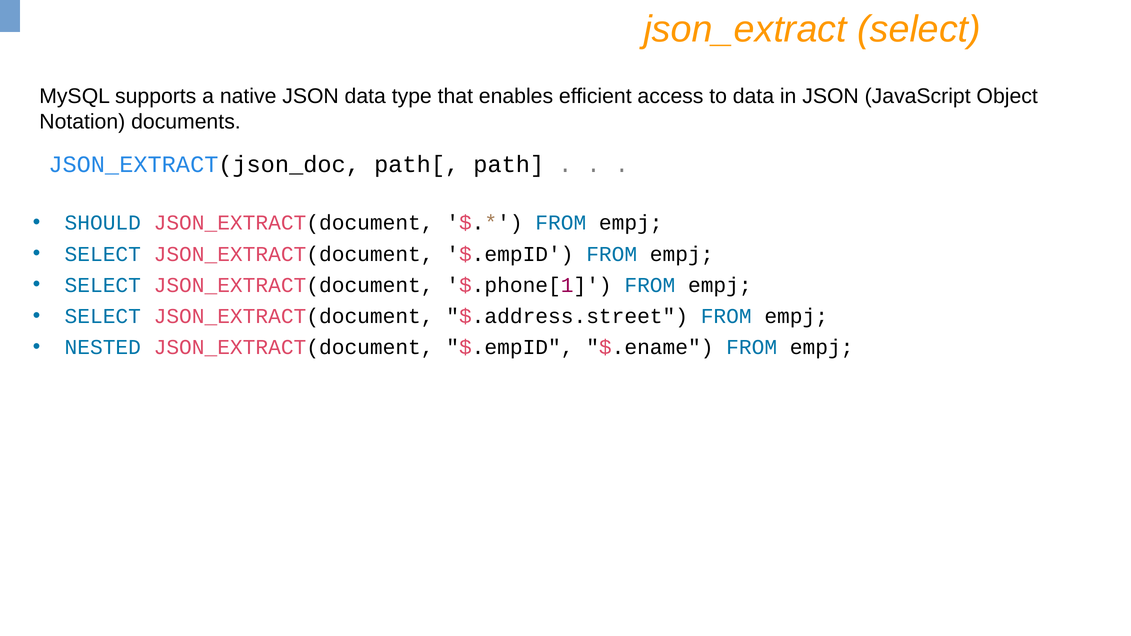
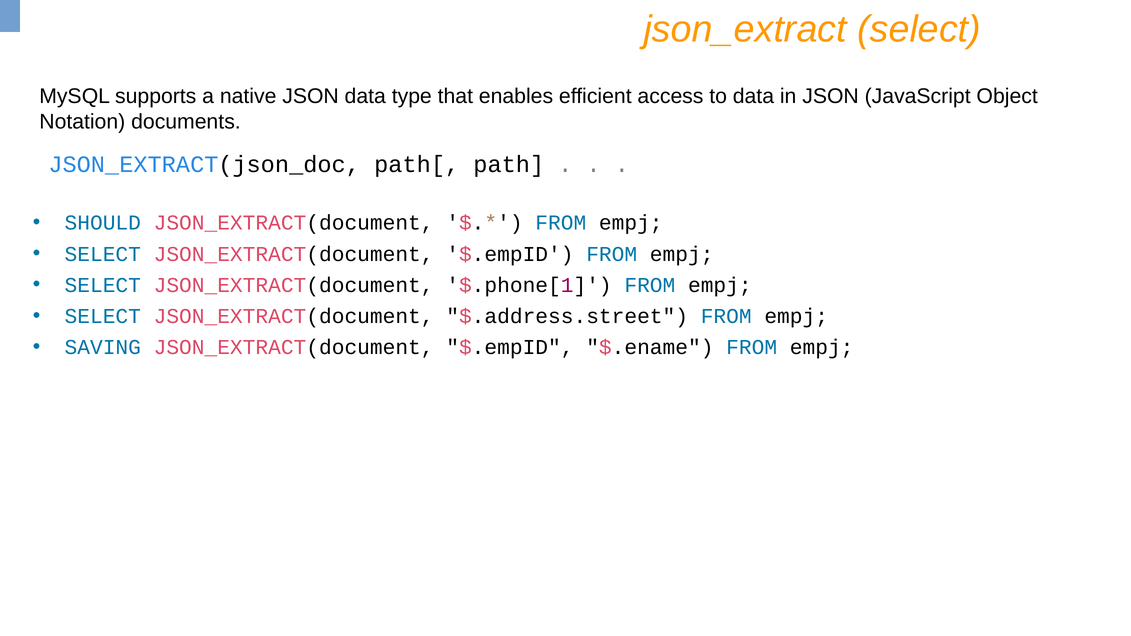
NESTED: NESTED -> SAVING (103, 347)
